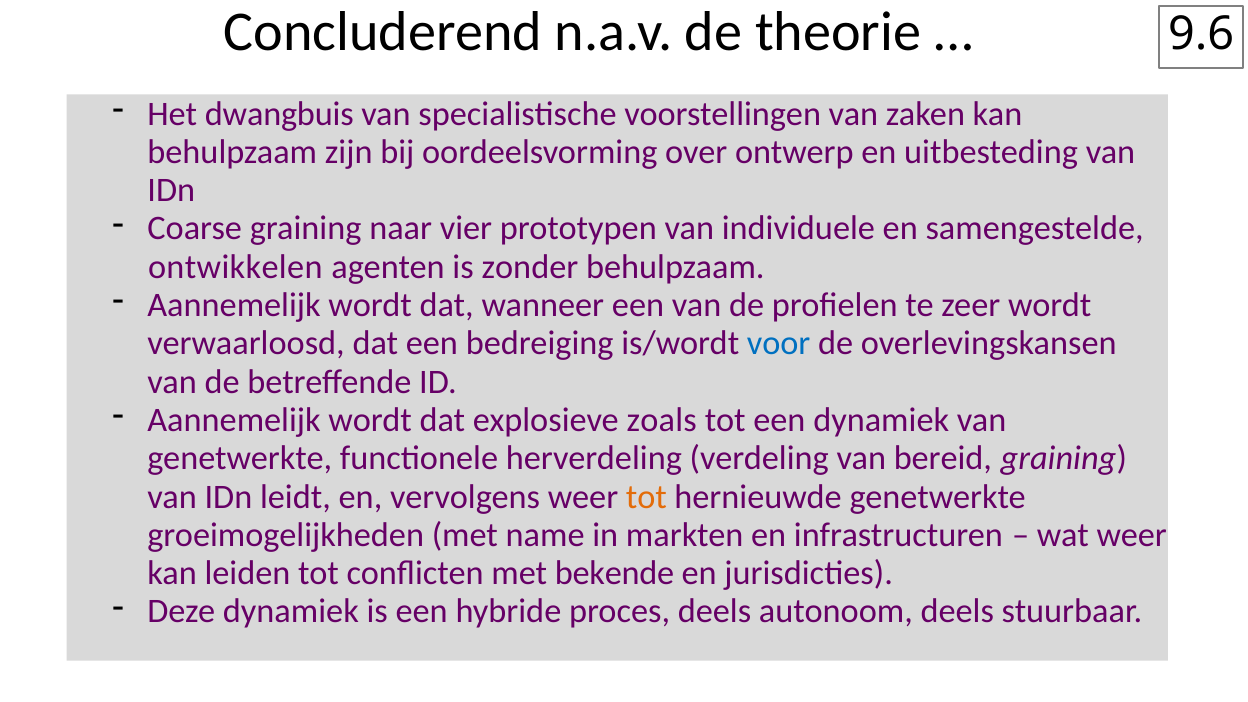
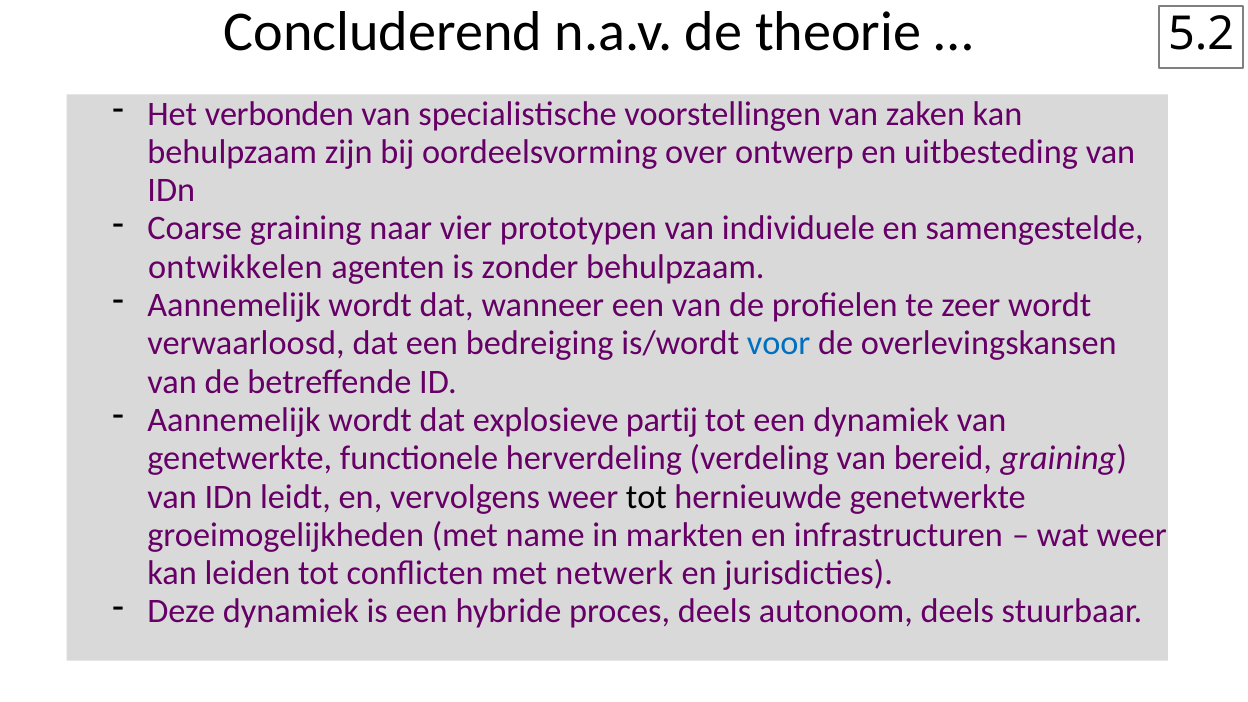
9.6: 9.6 -> 5.2 (1201, 34)
dwangbuis: dwangbuis -> verbonden (279, 114)
zoals: zoals -> partij (662, 420)
tot colour: orange -> black (646, 497)
bekende: bekende -> netwerk (614, 573)
